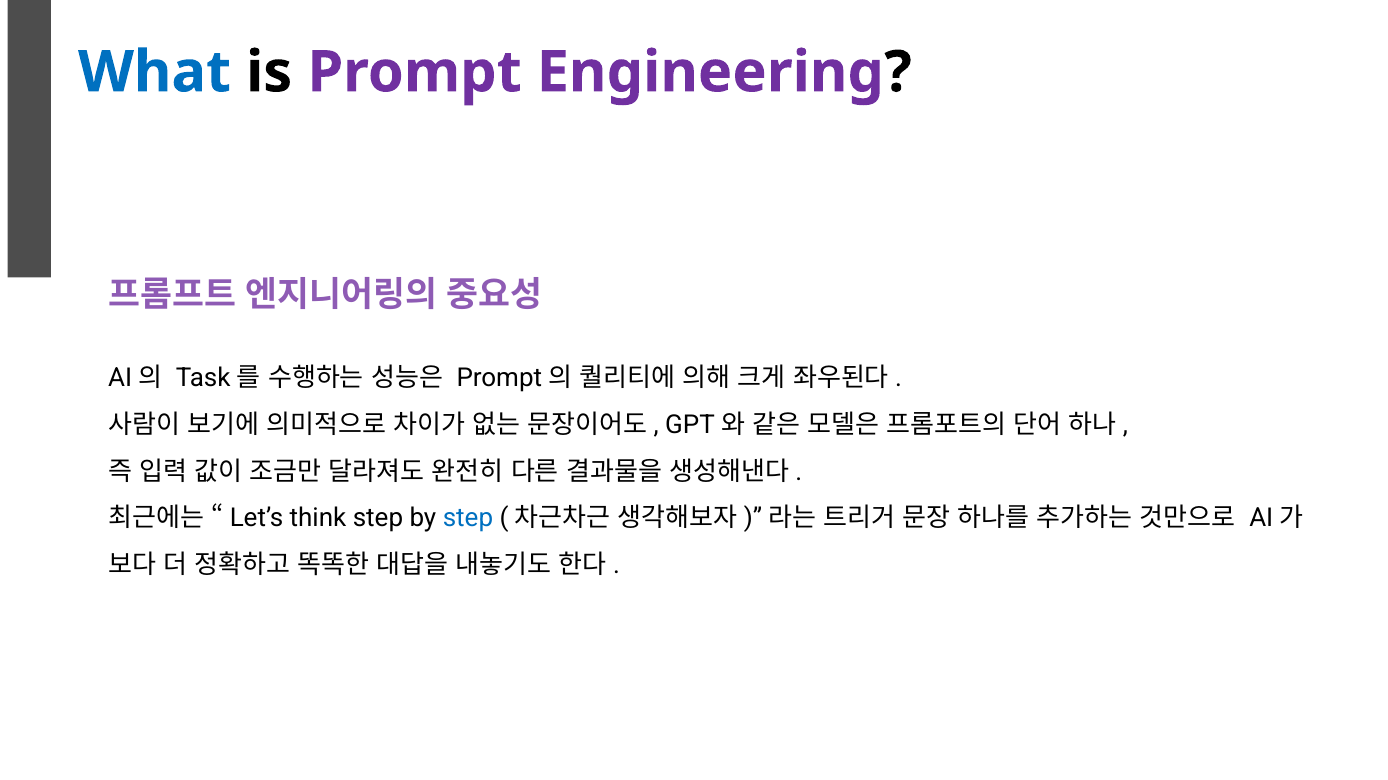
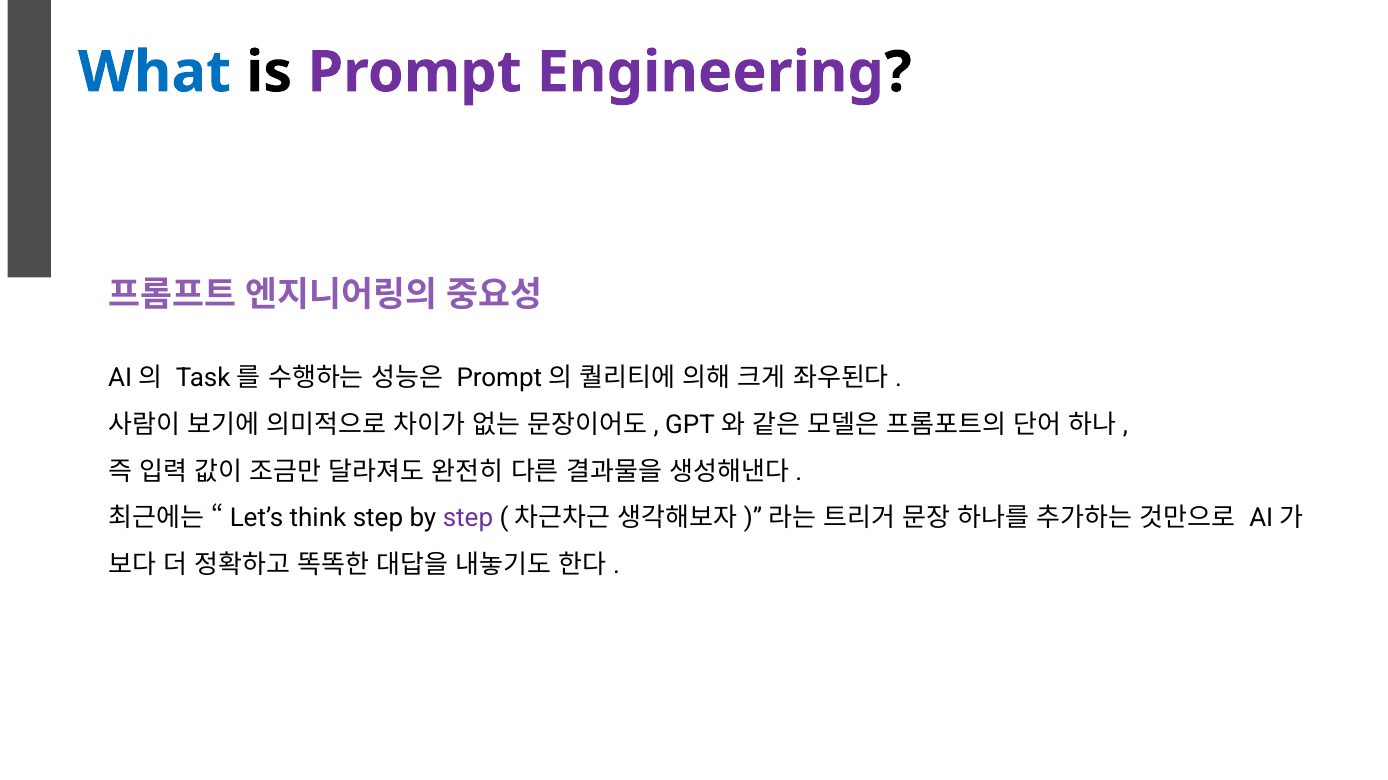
step colour: blue -> purple (468, 519)
